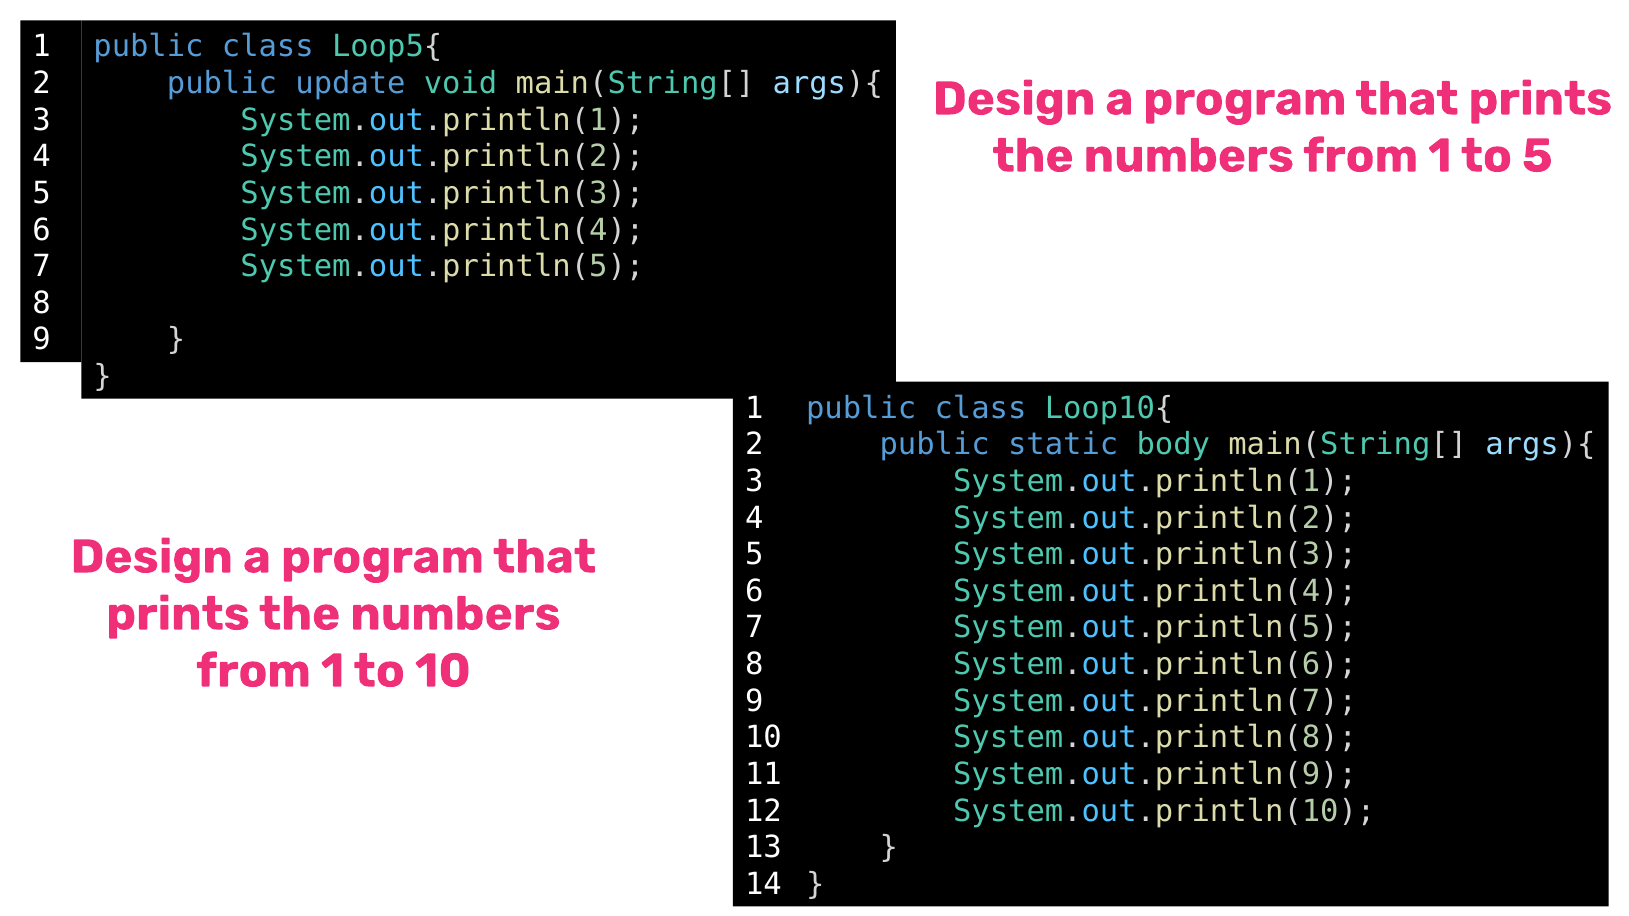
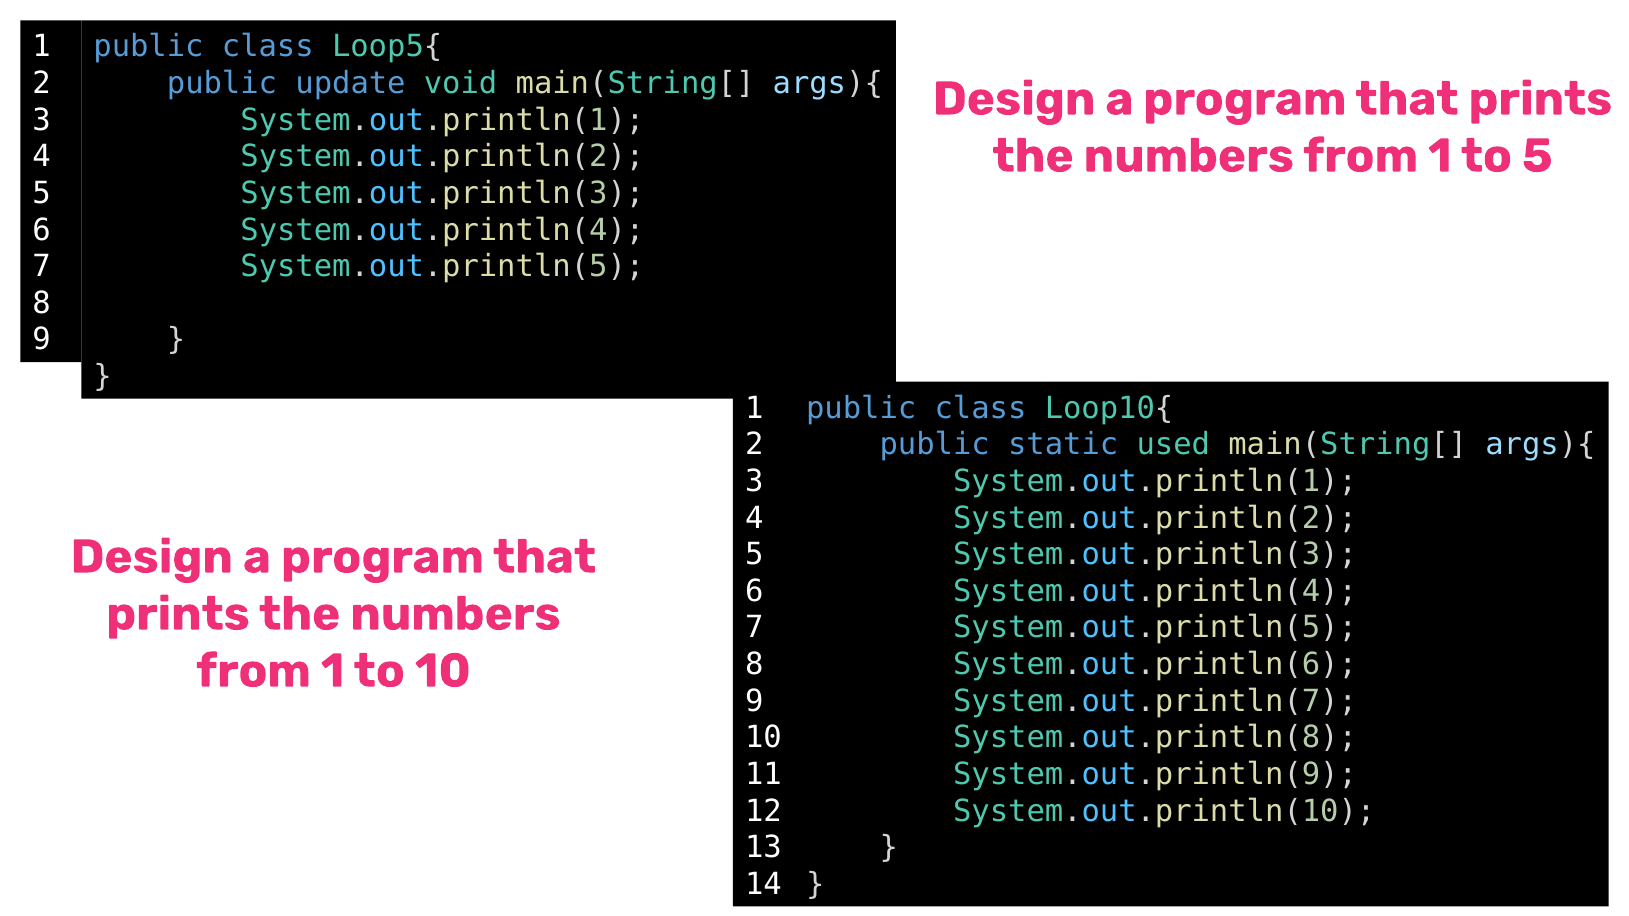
body: body -> used (1173, 445)
